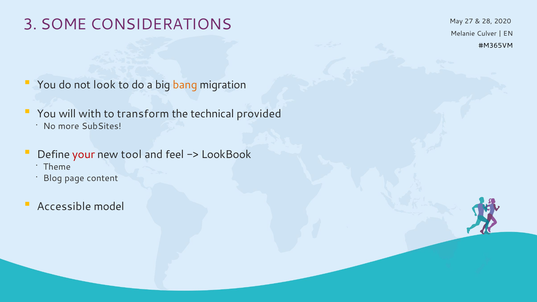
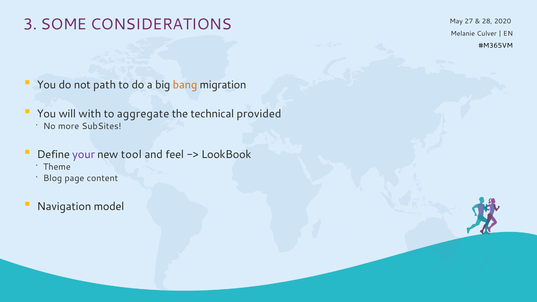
look: look -> path (105, 85)
transform: transform -> aggregate (143, 114)
your colour: red -> purple (84, 154)
Accessible: Accessible -> Navigation (64, 206)
